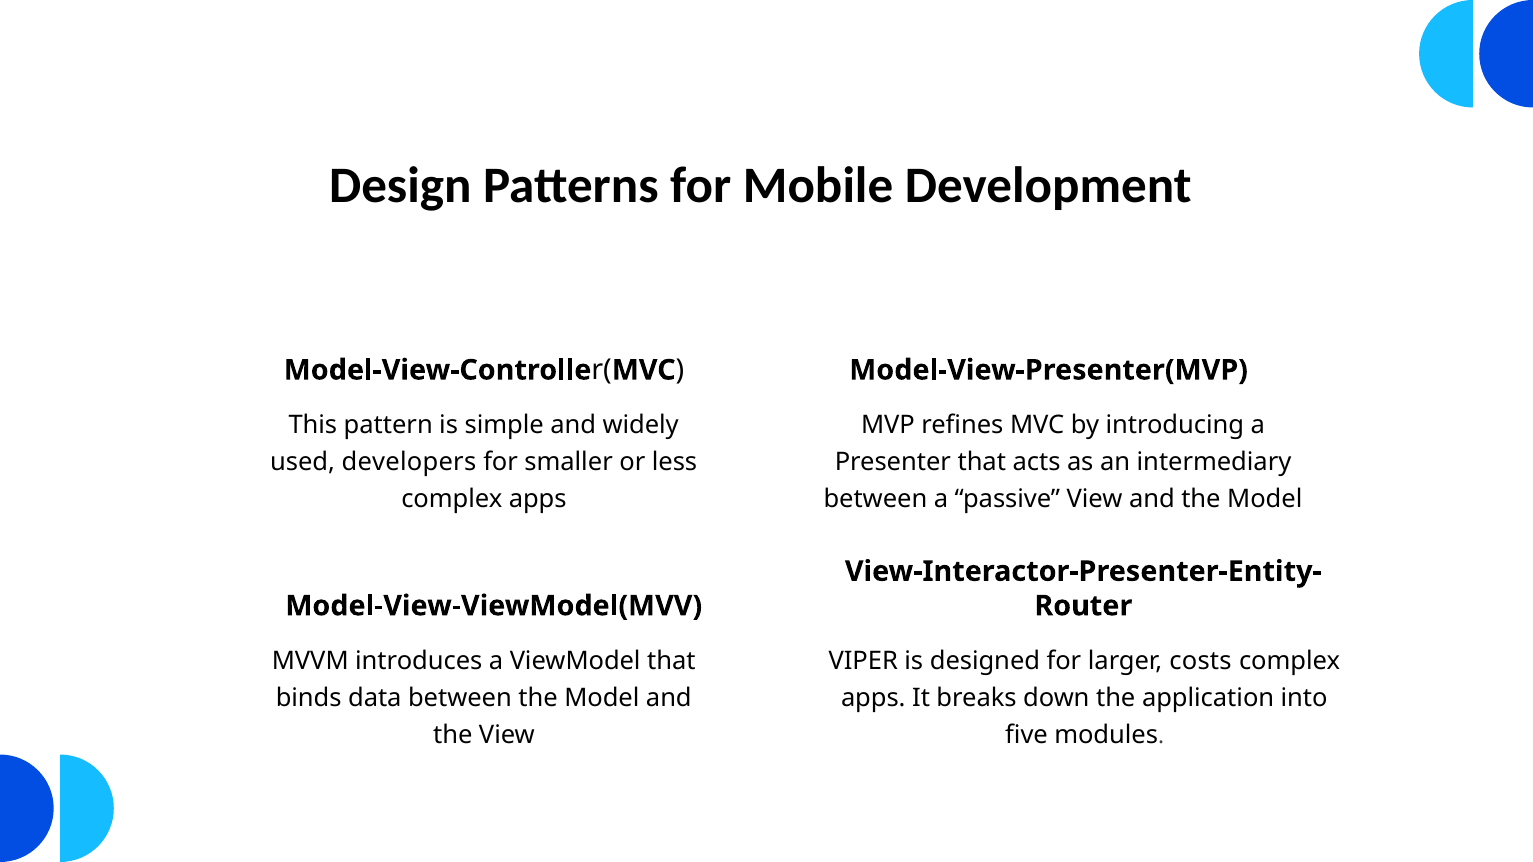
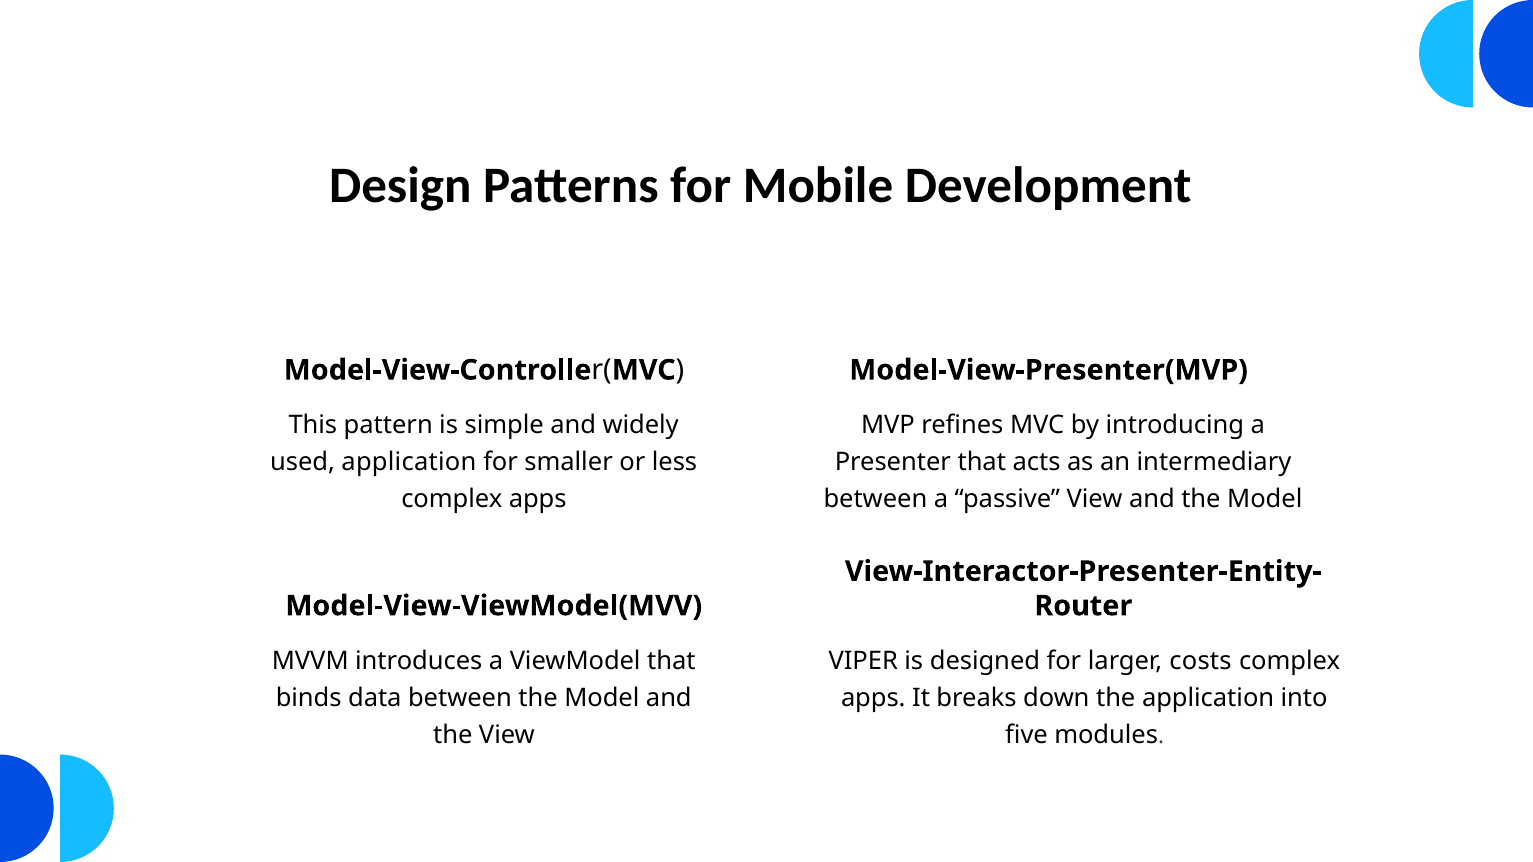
used developers: developers -> application (409, 462)
